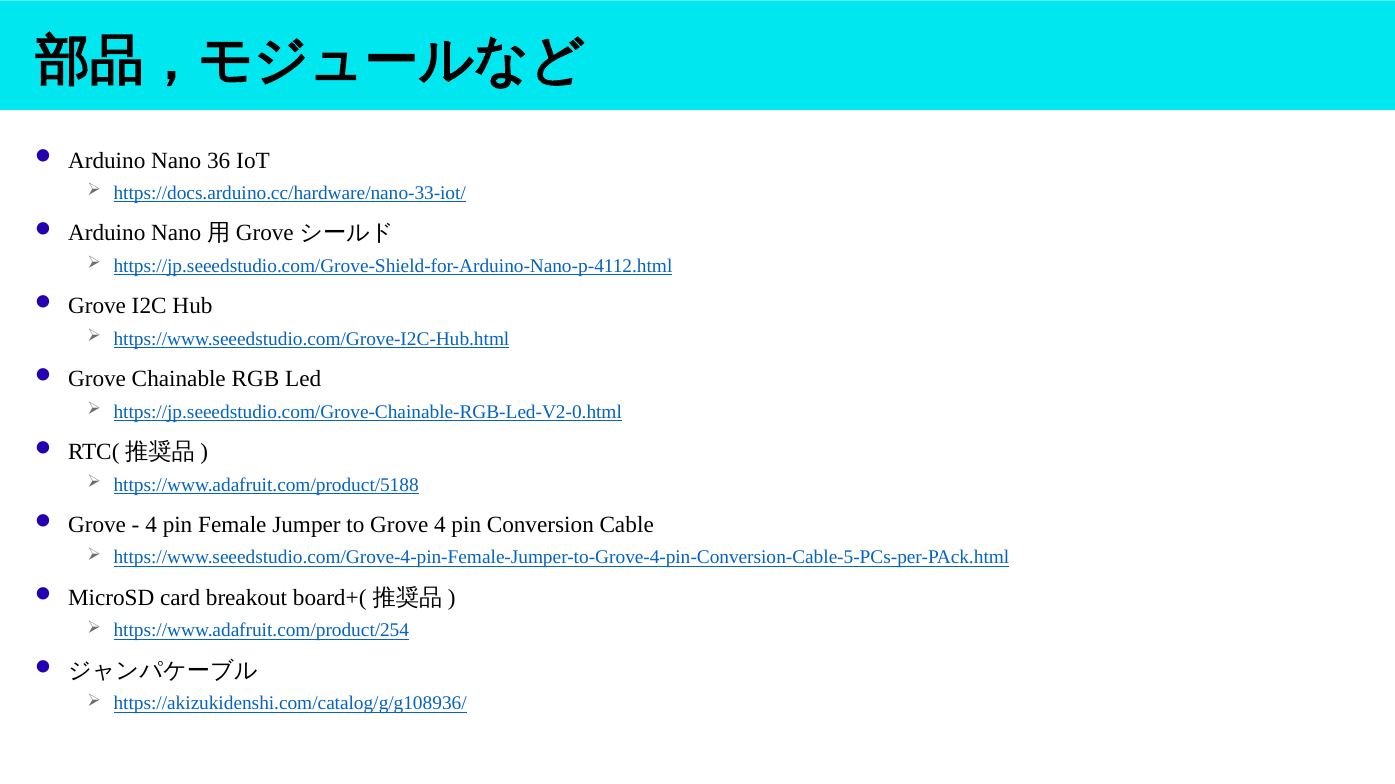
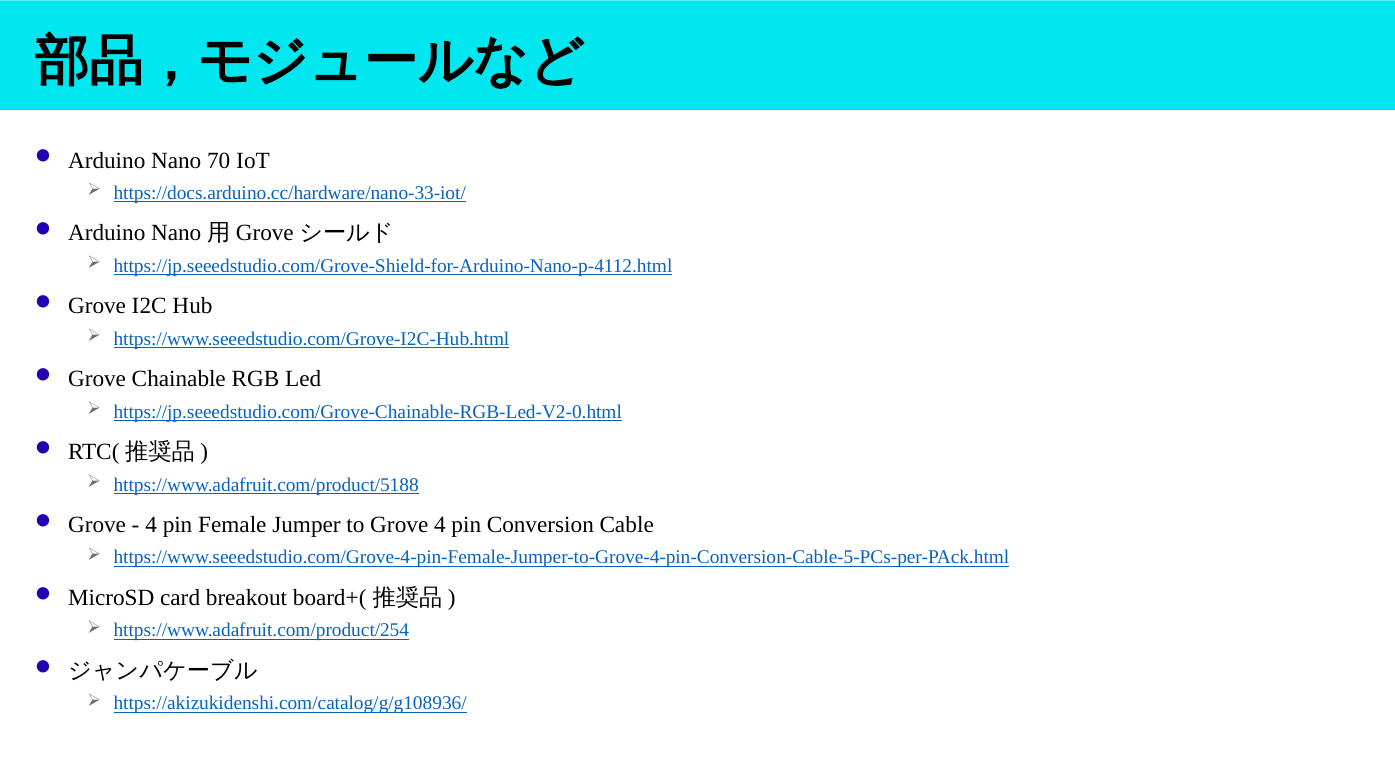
36: 36 -> 70 (219, 161)
